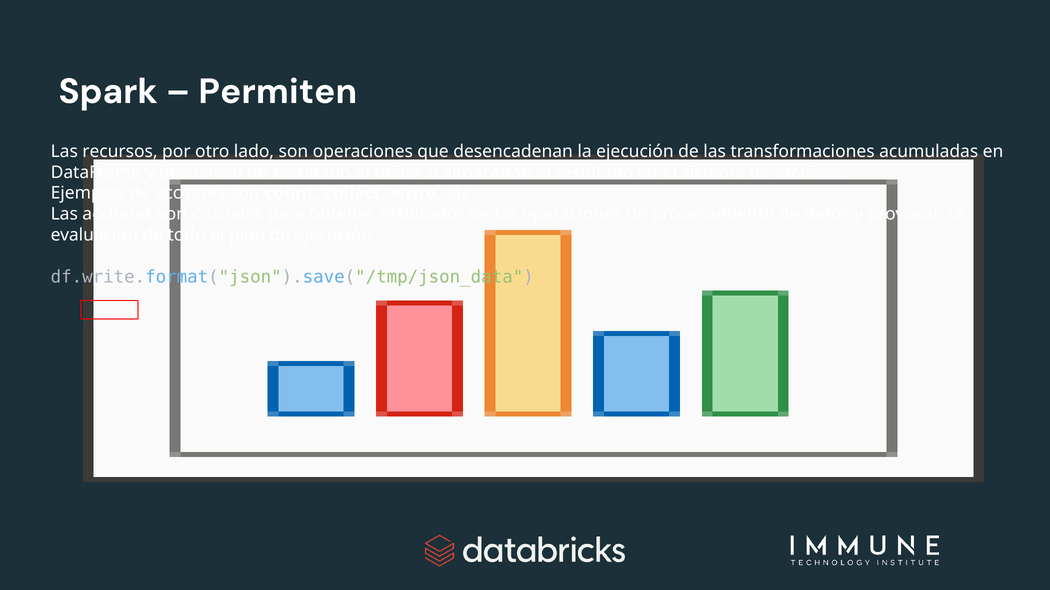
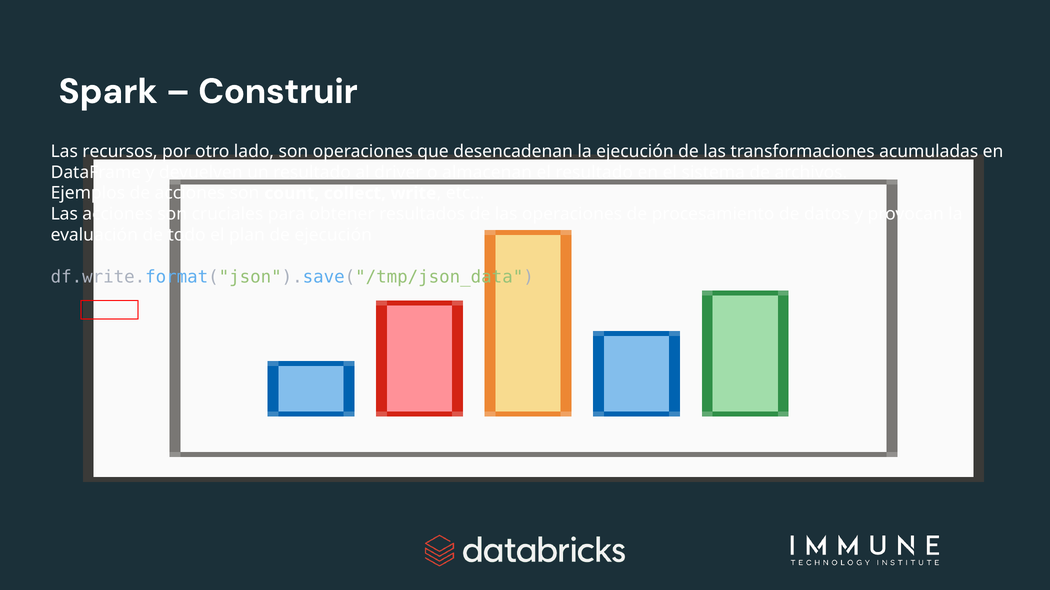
Permiten: Permiten -> Construir (278, 91)
